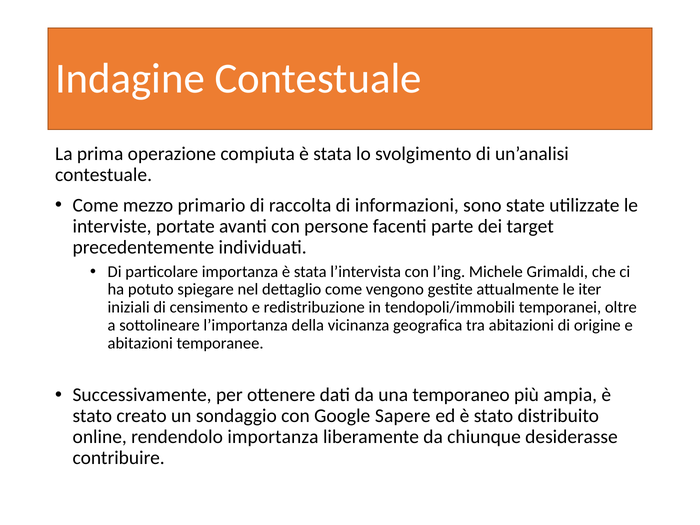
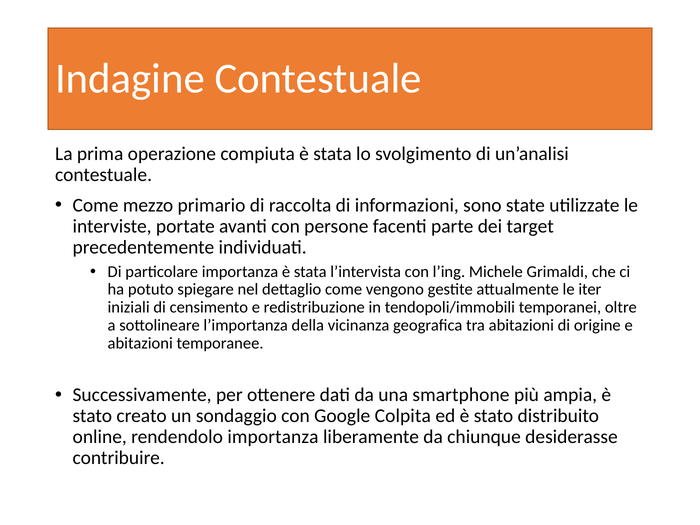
temporaneo: temporaneo -> smartphone (461, 395)
Sapere: Sapere -> Colpita (403, 416)
